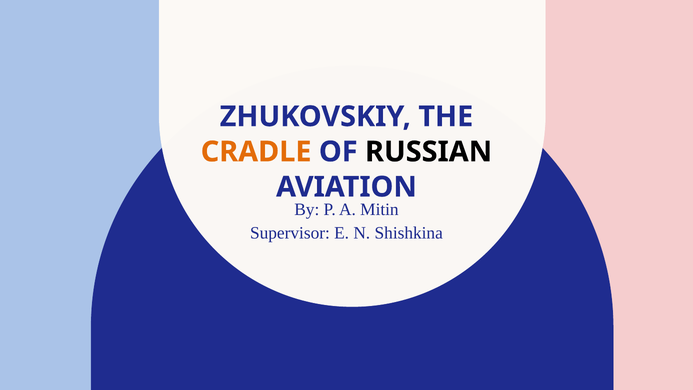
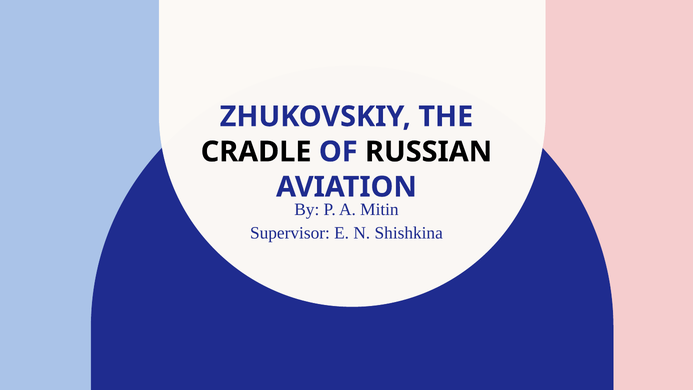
CRADLE colour: orange -> black (256, 152)
